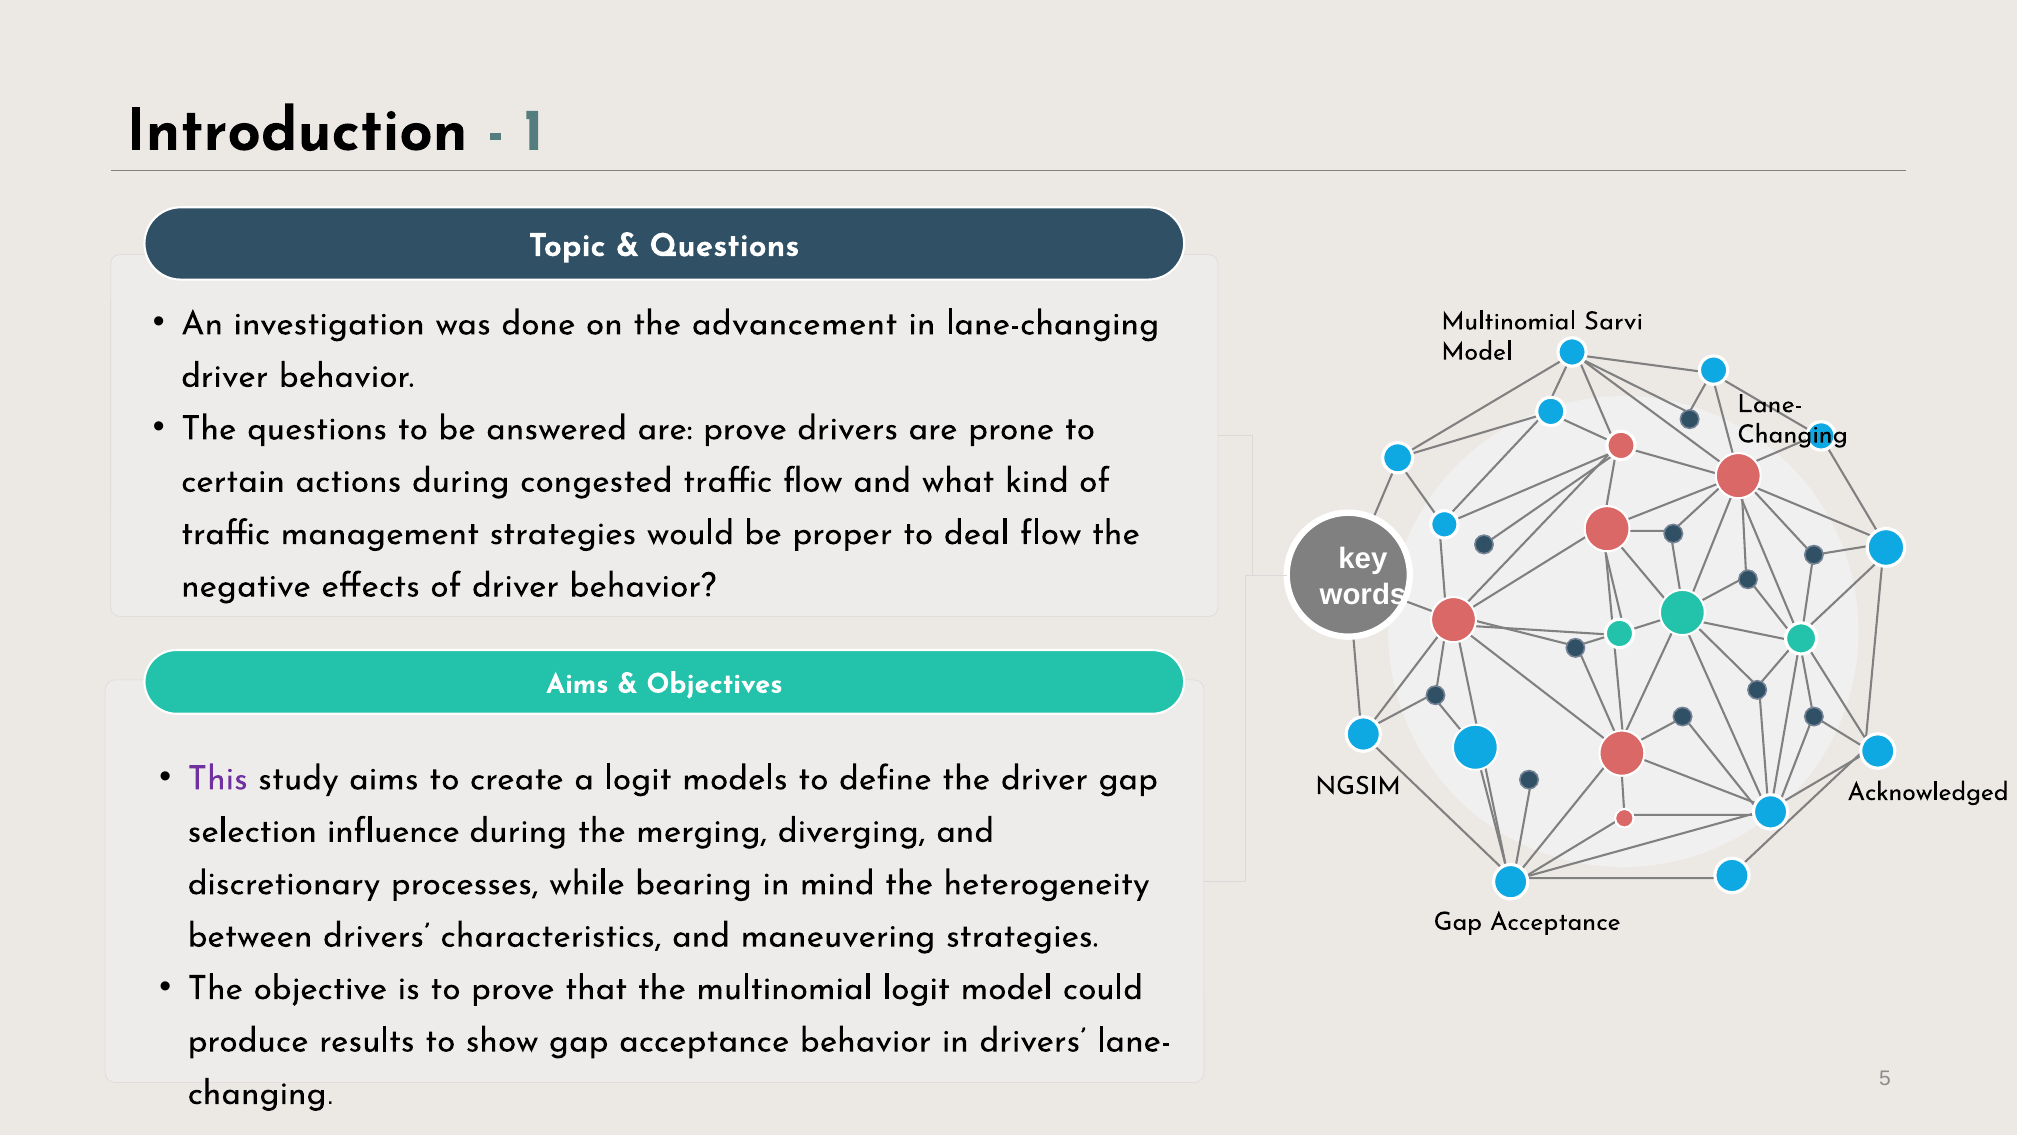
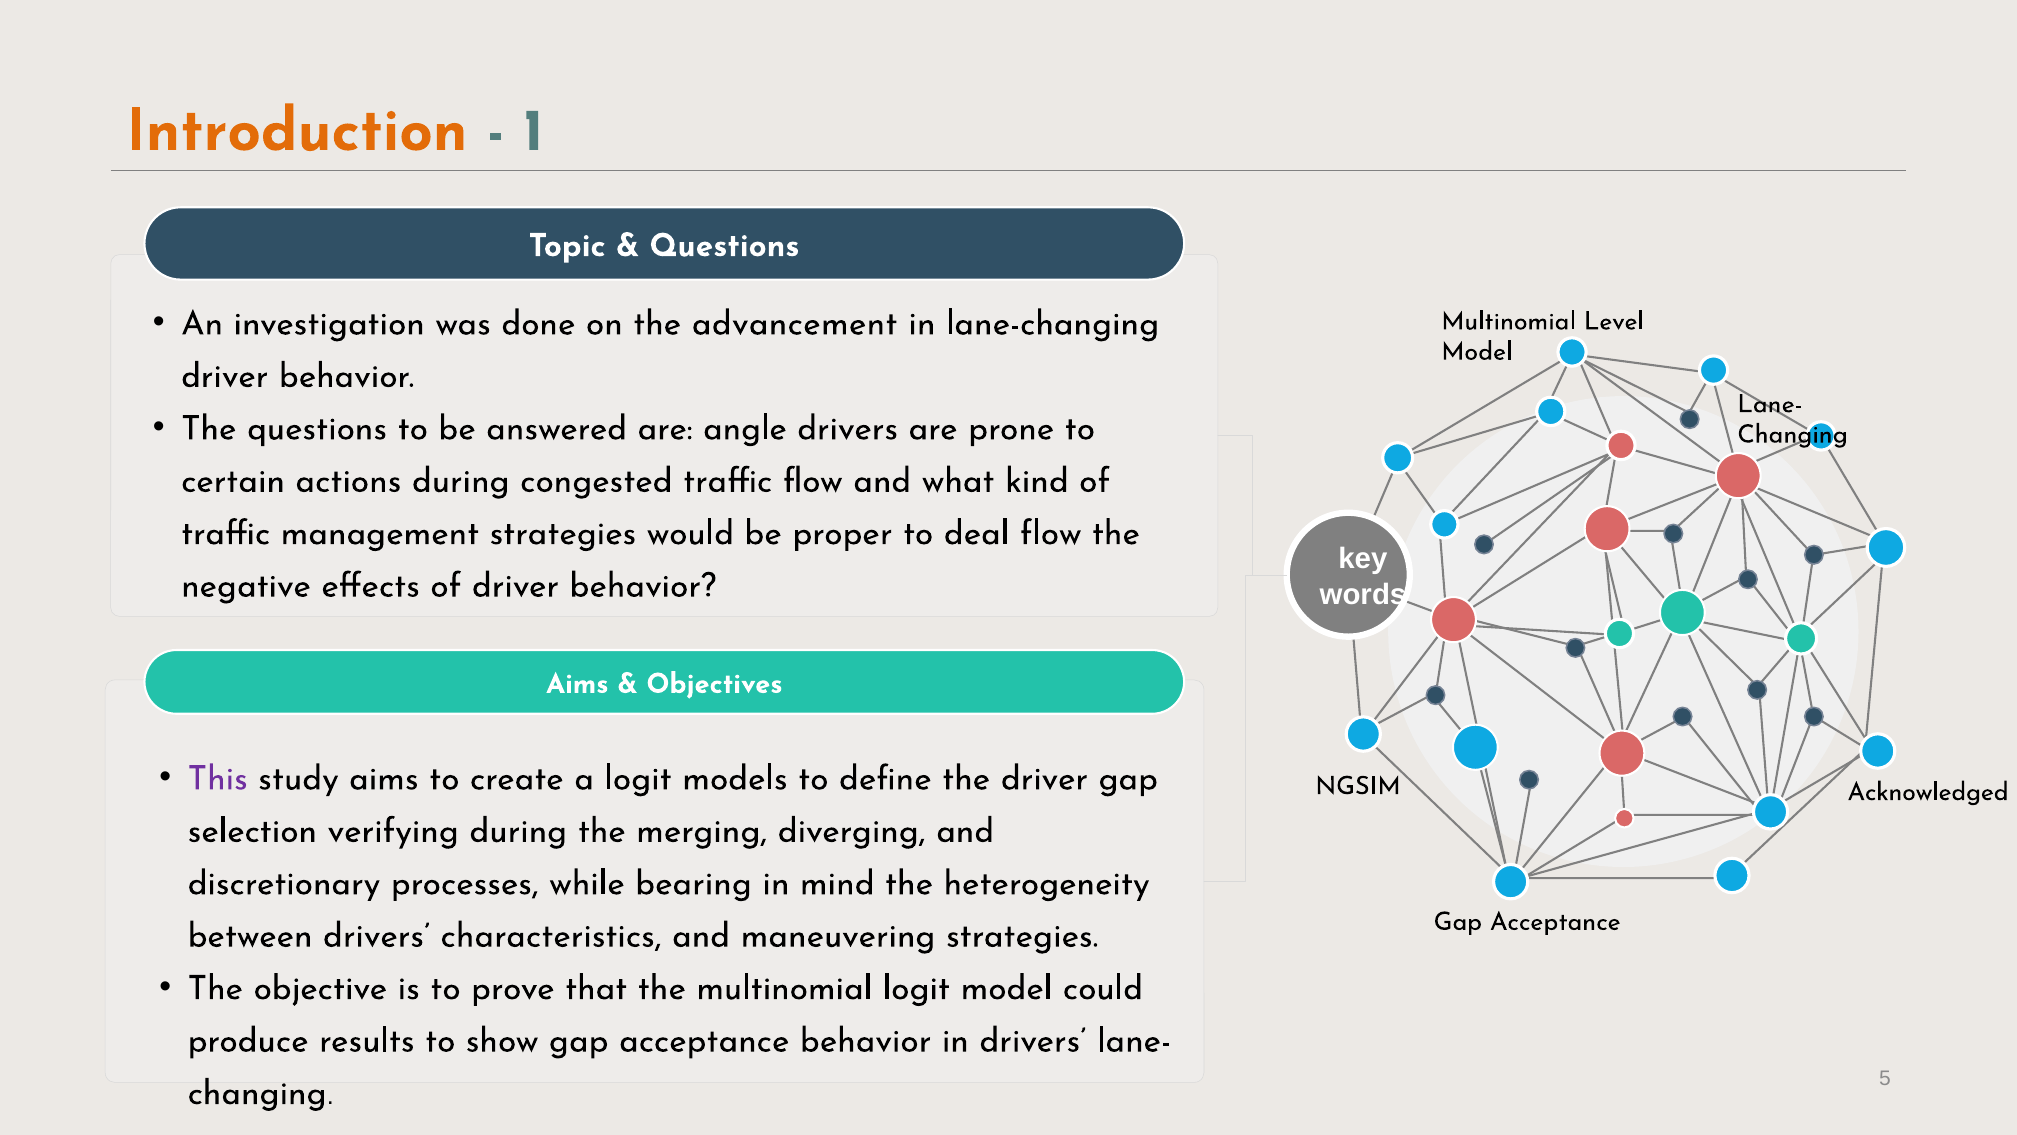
Introduction colour: black -> orange (297, 130)
Sarvi: Sarvi -> Level (1614, 321)
are prove: prove -> angle (745, 428)
influence: influence -> verifying (393, 830)
